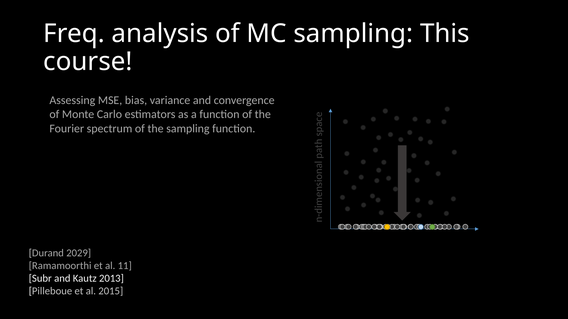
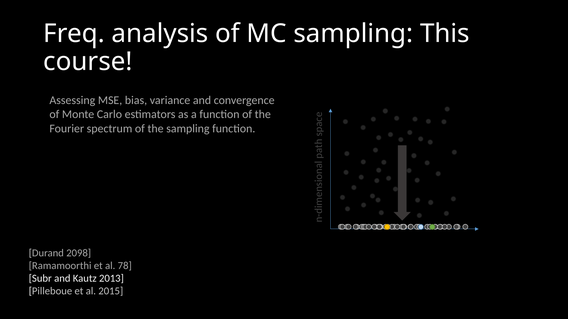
2029: 2029 -> 2098 (79, 253)
11: 11 -> 78 (125, 266)
